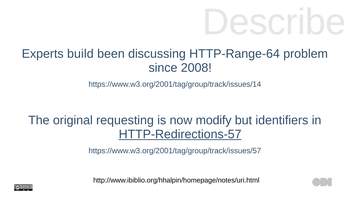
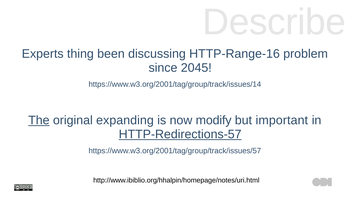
build: build -> thing (80, 54)
HTTP-Range-64: HTTP-Range-64 -> HTTP-Range-16 (235, 54)
2008: 2008 -> 2045 (196, 68)
The underline: none -> present (39, 120)
requesting: requesting -> expanding (125, 120)
identifiers: identifiers -> important (282, 120)
